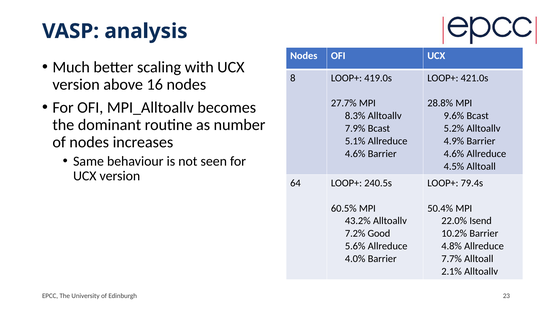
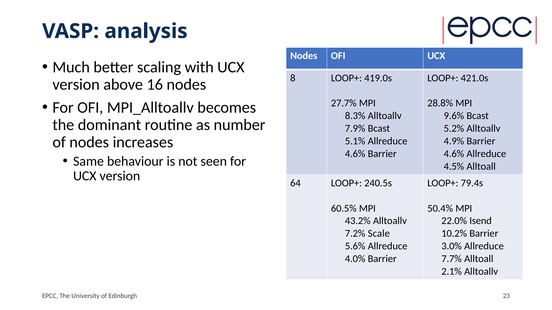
Good: Good -> Scale (379, 234)
4.8%: 4.8% -> 3.0% (452, 247)
